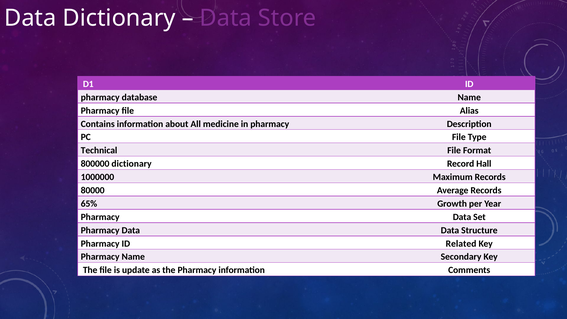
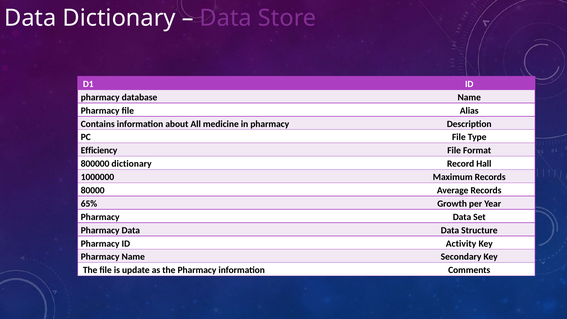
Technical: Technical -> Efficiency (99, 150)
Related: Related -> Activity (461, 244)
